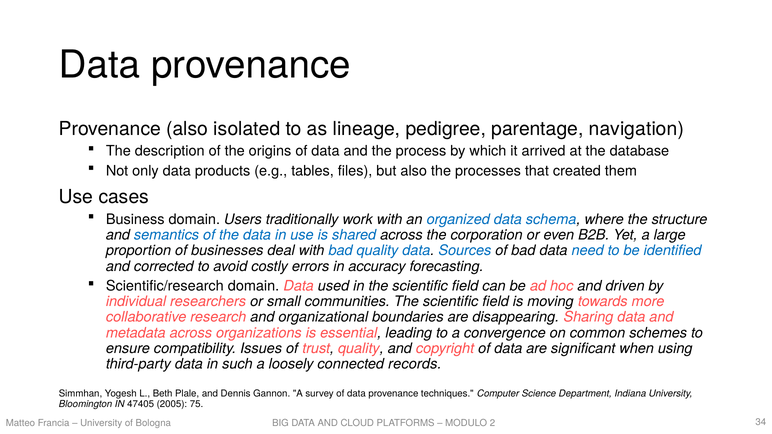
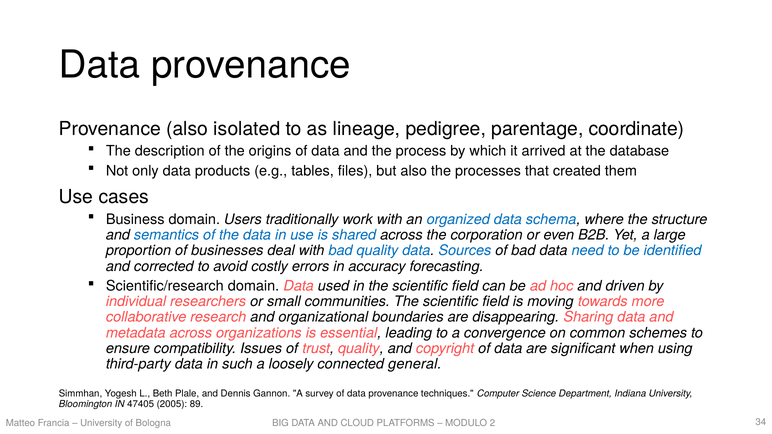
navigation: navigation -> coordinate (636, 129)
records: records -> general (415, 364)
75: 75 -> 89 (197, 404)
